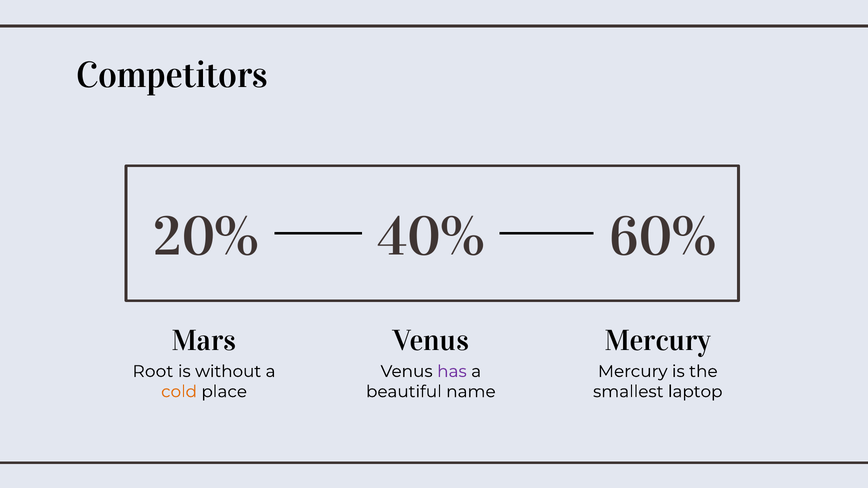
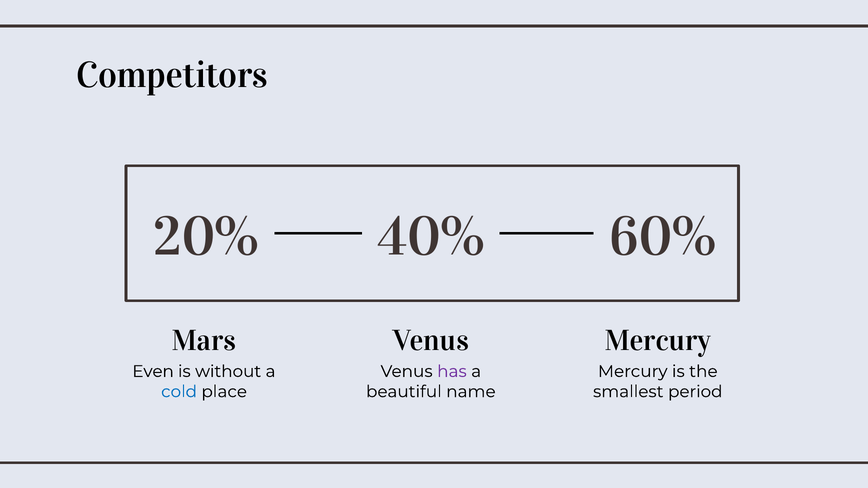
Root: Root -> Even (153, 372)
cold colour: orange -> blue (179, 392)
laptop: laptop -> period (695, 392)
